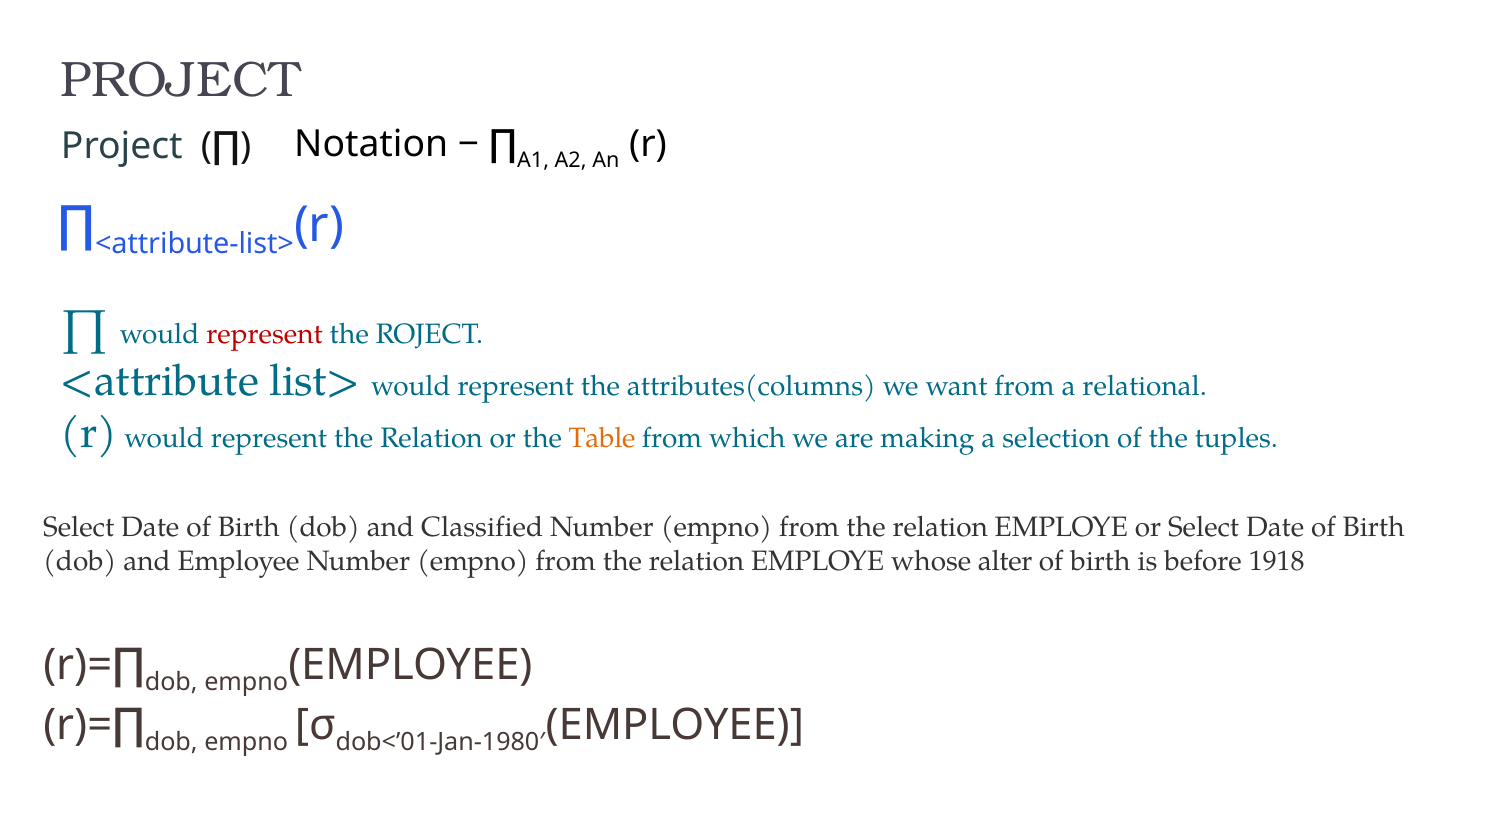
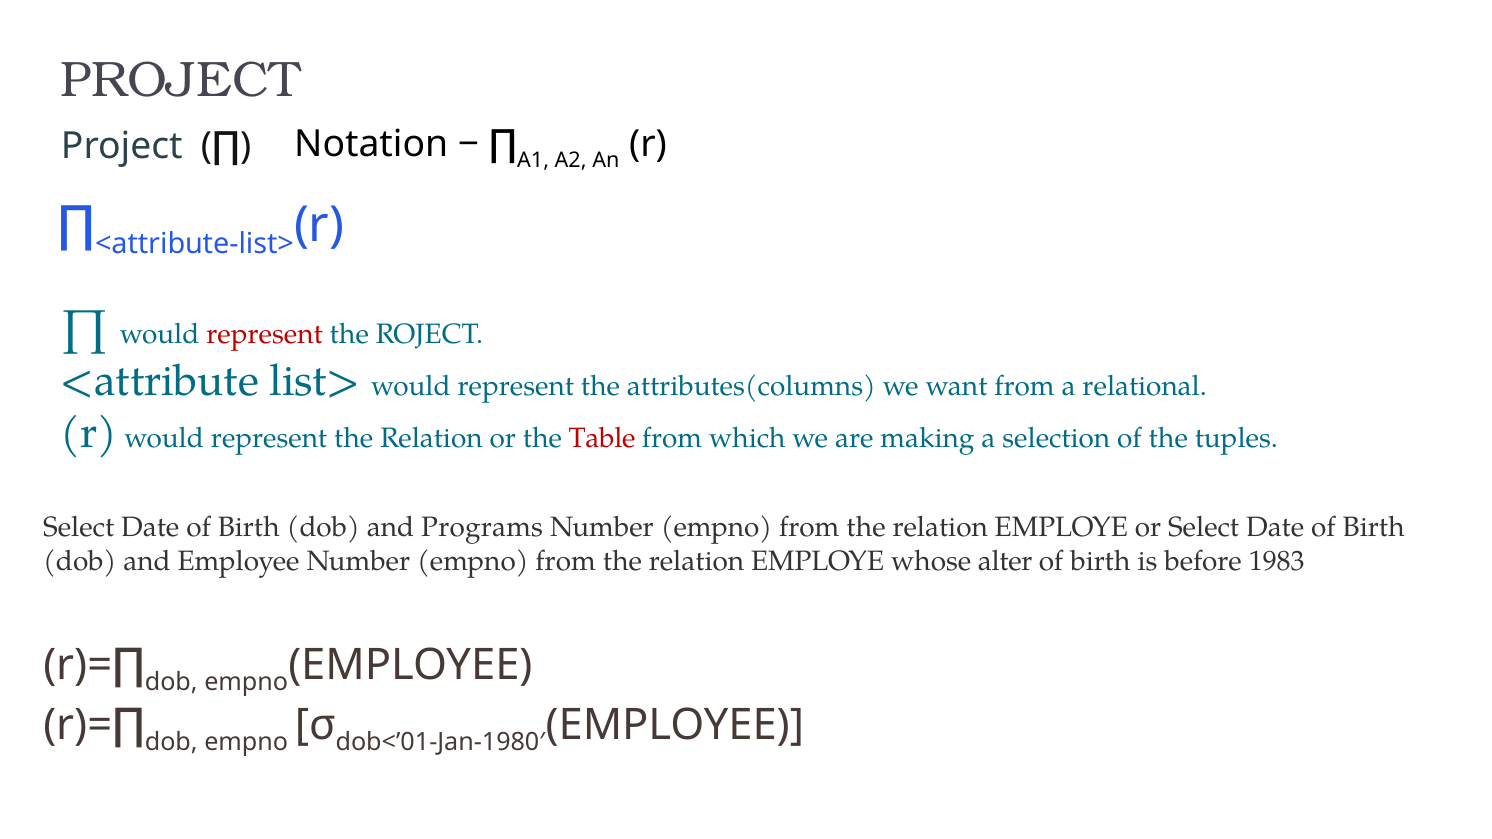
Table colour: orange -> red (602, 438)
Classified: Classified -> Programs (482, 528)
1918: 1918 -> 1983 (1277, 561)
